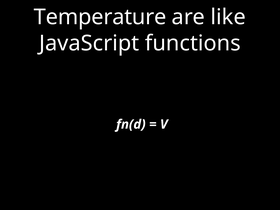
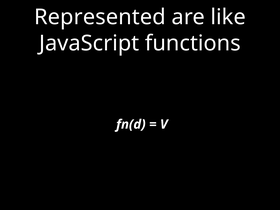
Temperature: Temperature -> Represented (100, 17)
